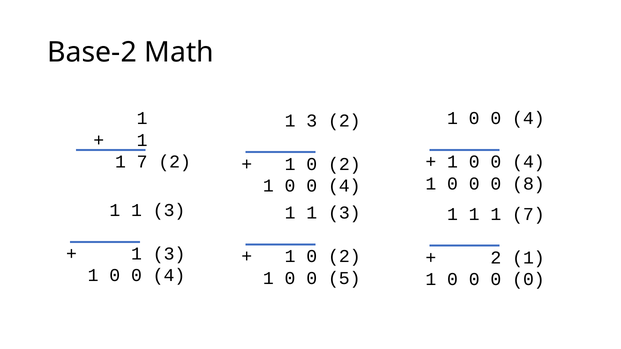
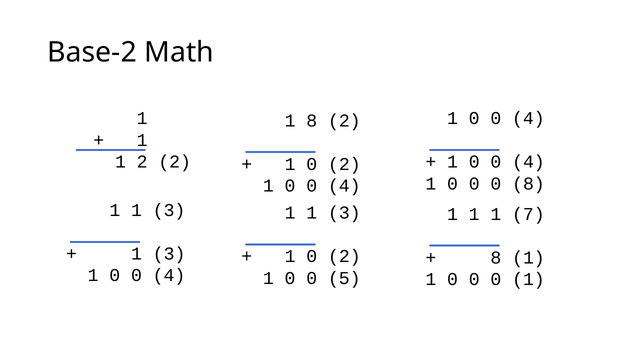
3: 3 -> 8 (312, 121)
7: 7 -> 2 (142, 162)
2: 2 -> 8 (496, 258)
0 0 0 0: 0 -> 1 (528, 280)
